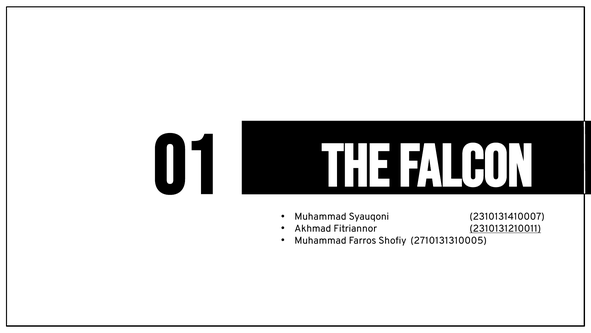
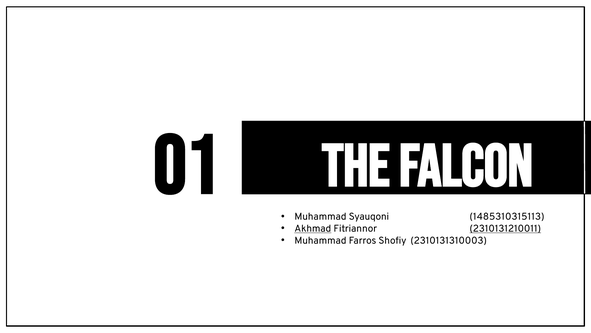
2310131410007: 2310131410007 -> 1485310315113 (507, 216)
Akhmad underline: none -> present (313, 228)
2710131310005: 2710131310005 -> 2310131310003 (449, 240)
